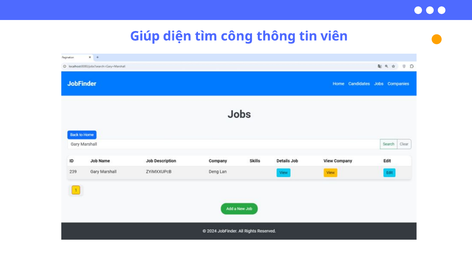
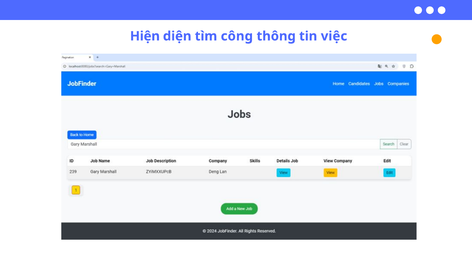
Giúp: Giúp -> Hiện (145, 36)
viên: viên -> việc (334, 36)
